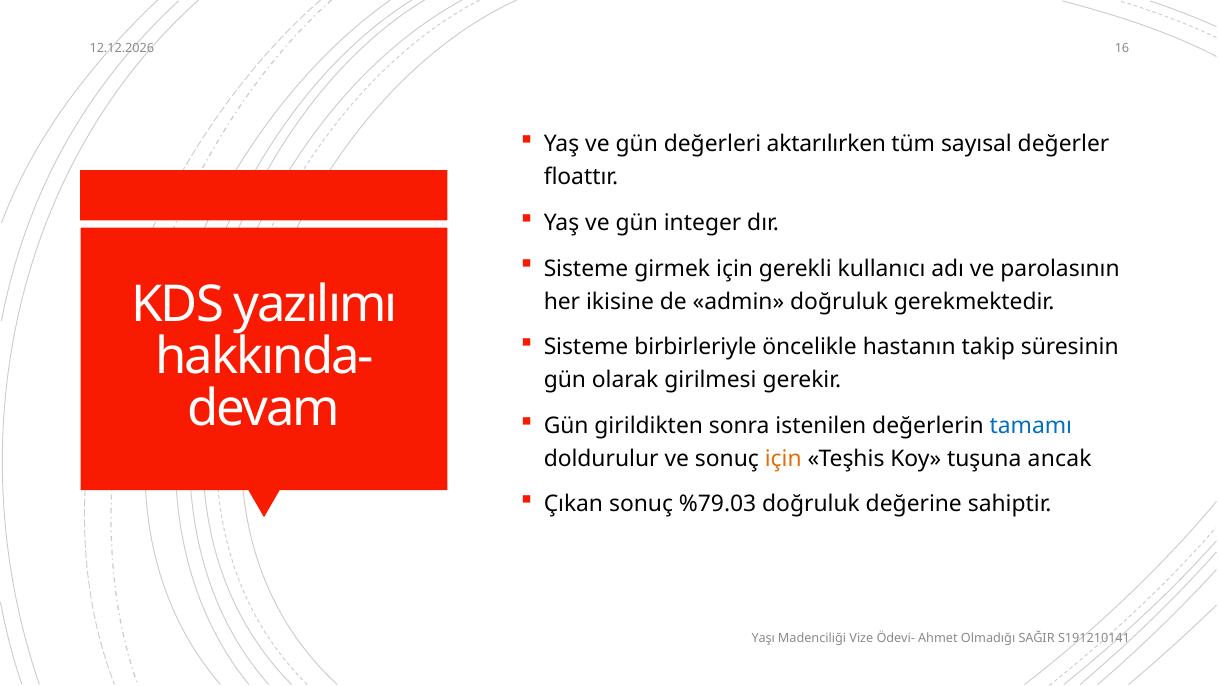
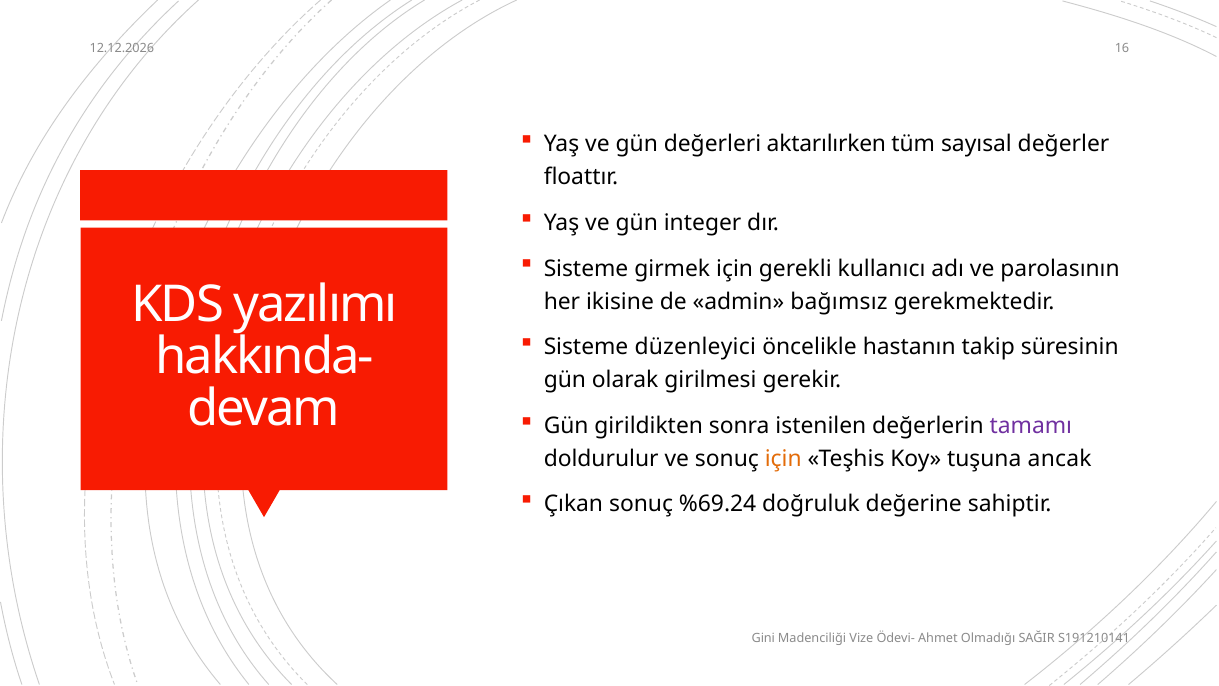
admin doğruluk: doğruluk -> bağımsız (839, 301)
birbirleriyle: birbirleriyle -> düzenleyici (695, 347)
tamamı colour: blue -> purple (1031, 425)
%79.03: %79.03 -> %69.24 (718, 504)
Yaşı: Yaşı -> Gini (763, 638)
